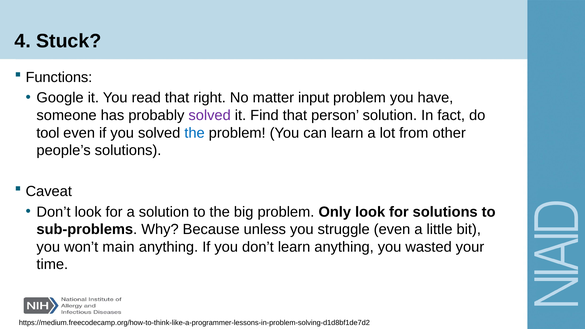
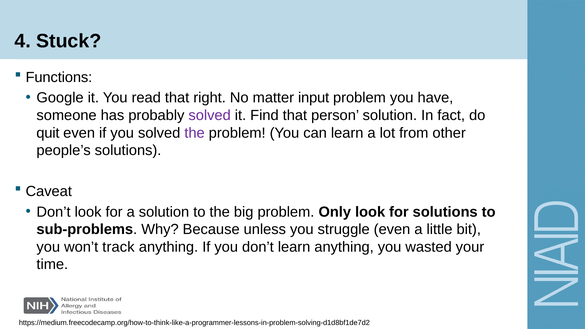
tool: tool -> quit (48, 133)
the colour: blue -> purple (195, 133)
main: main -> track (118, 247)
